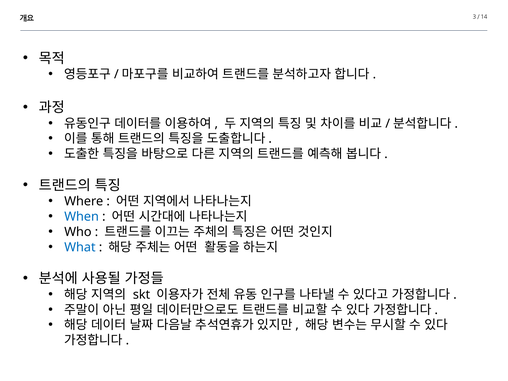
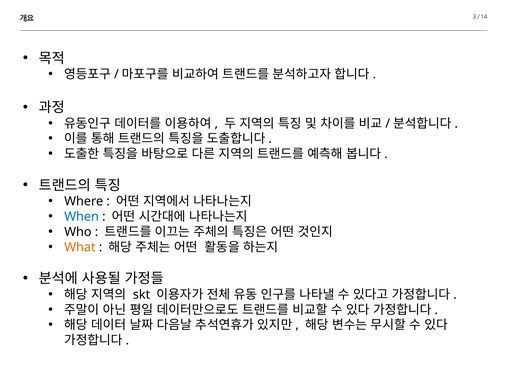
What colour: blue -> orange (80, 247)
